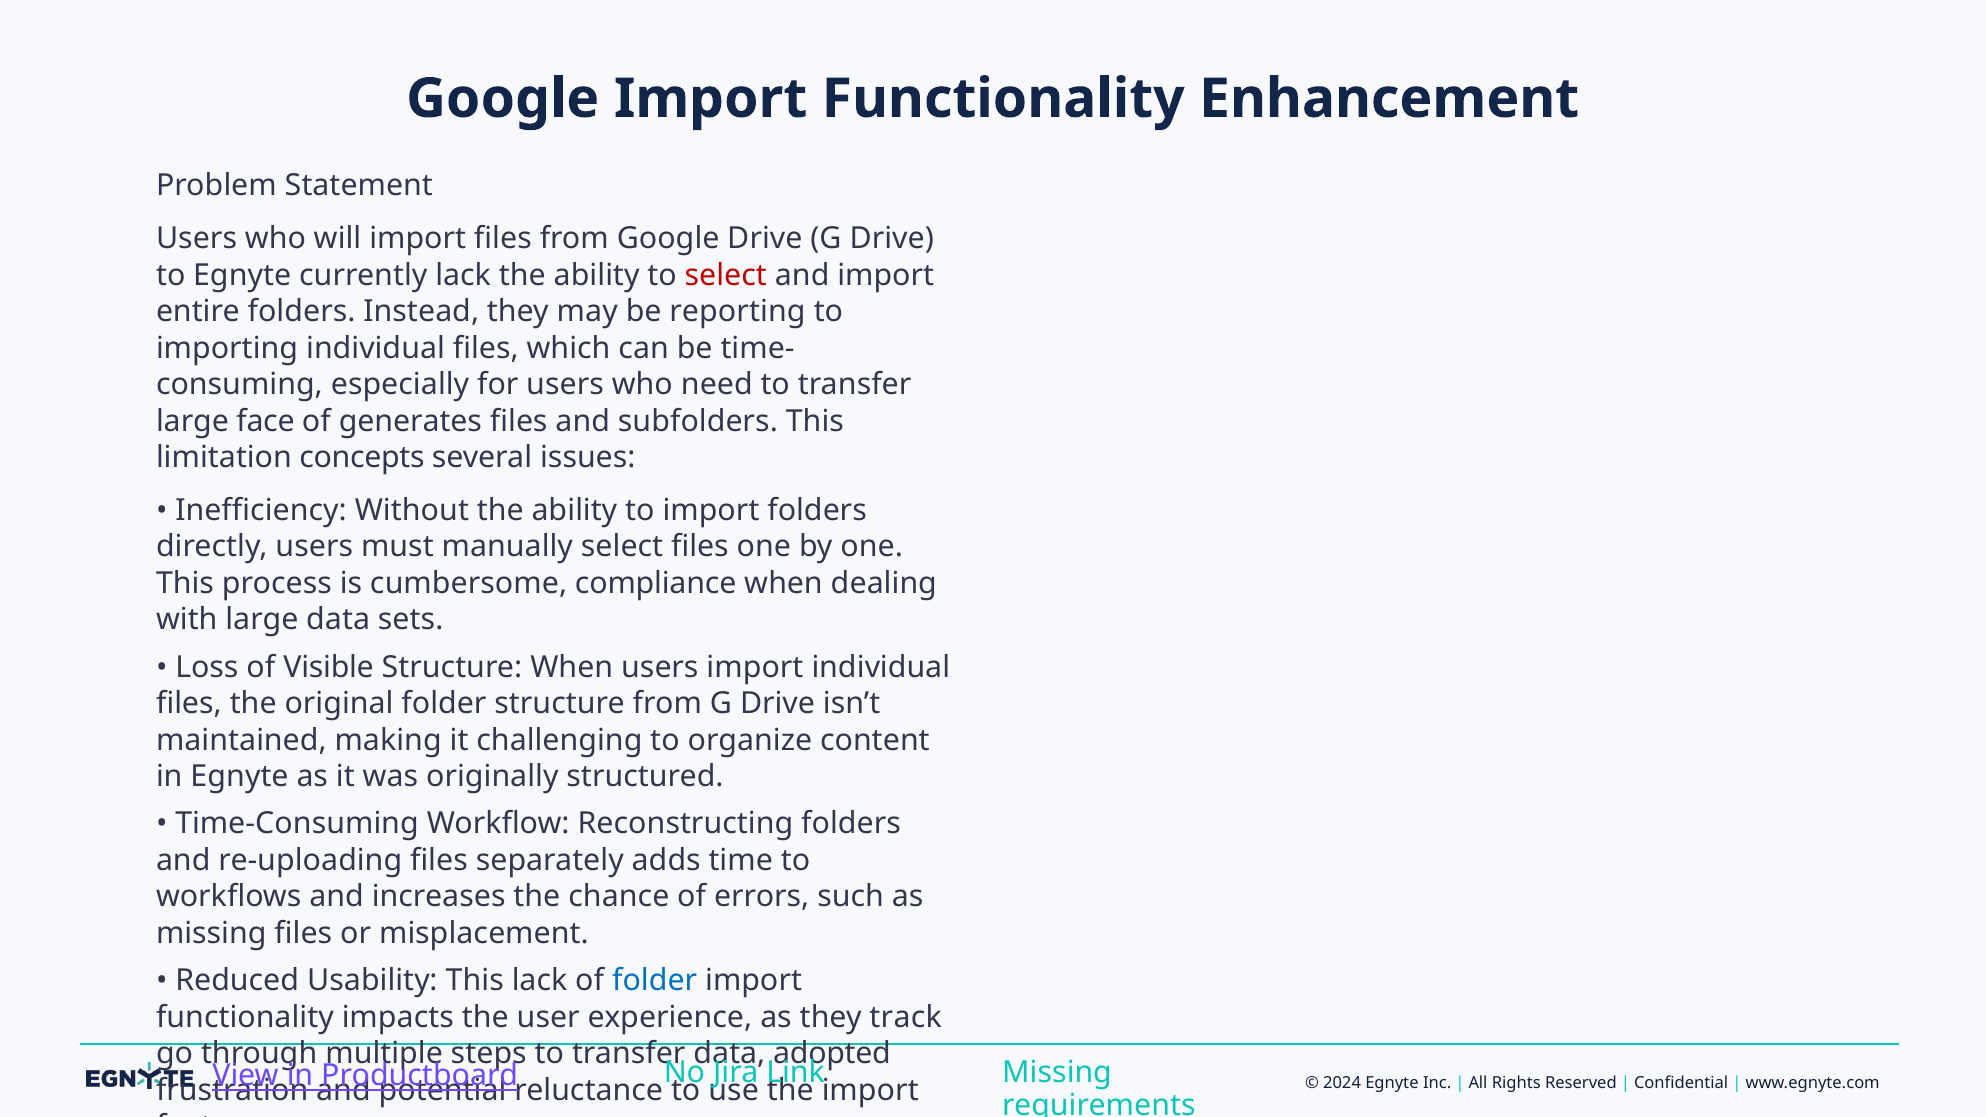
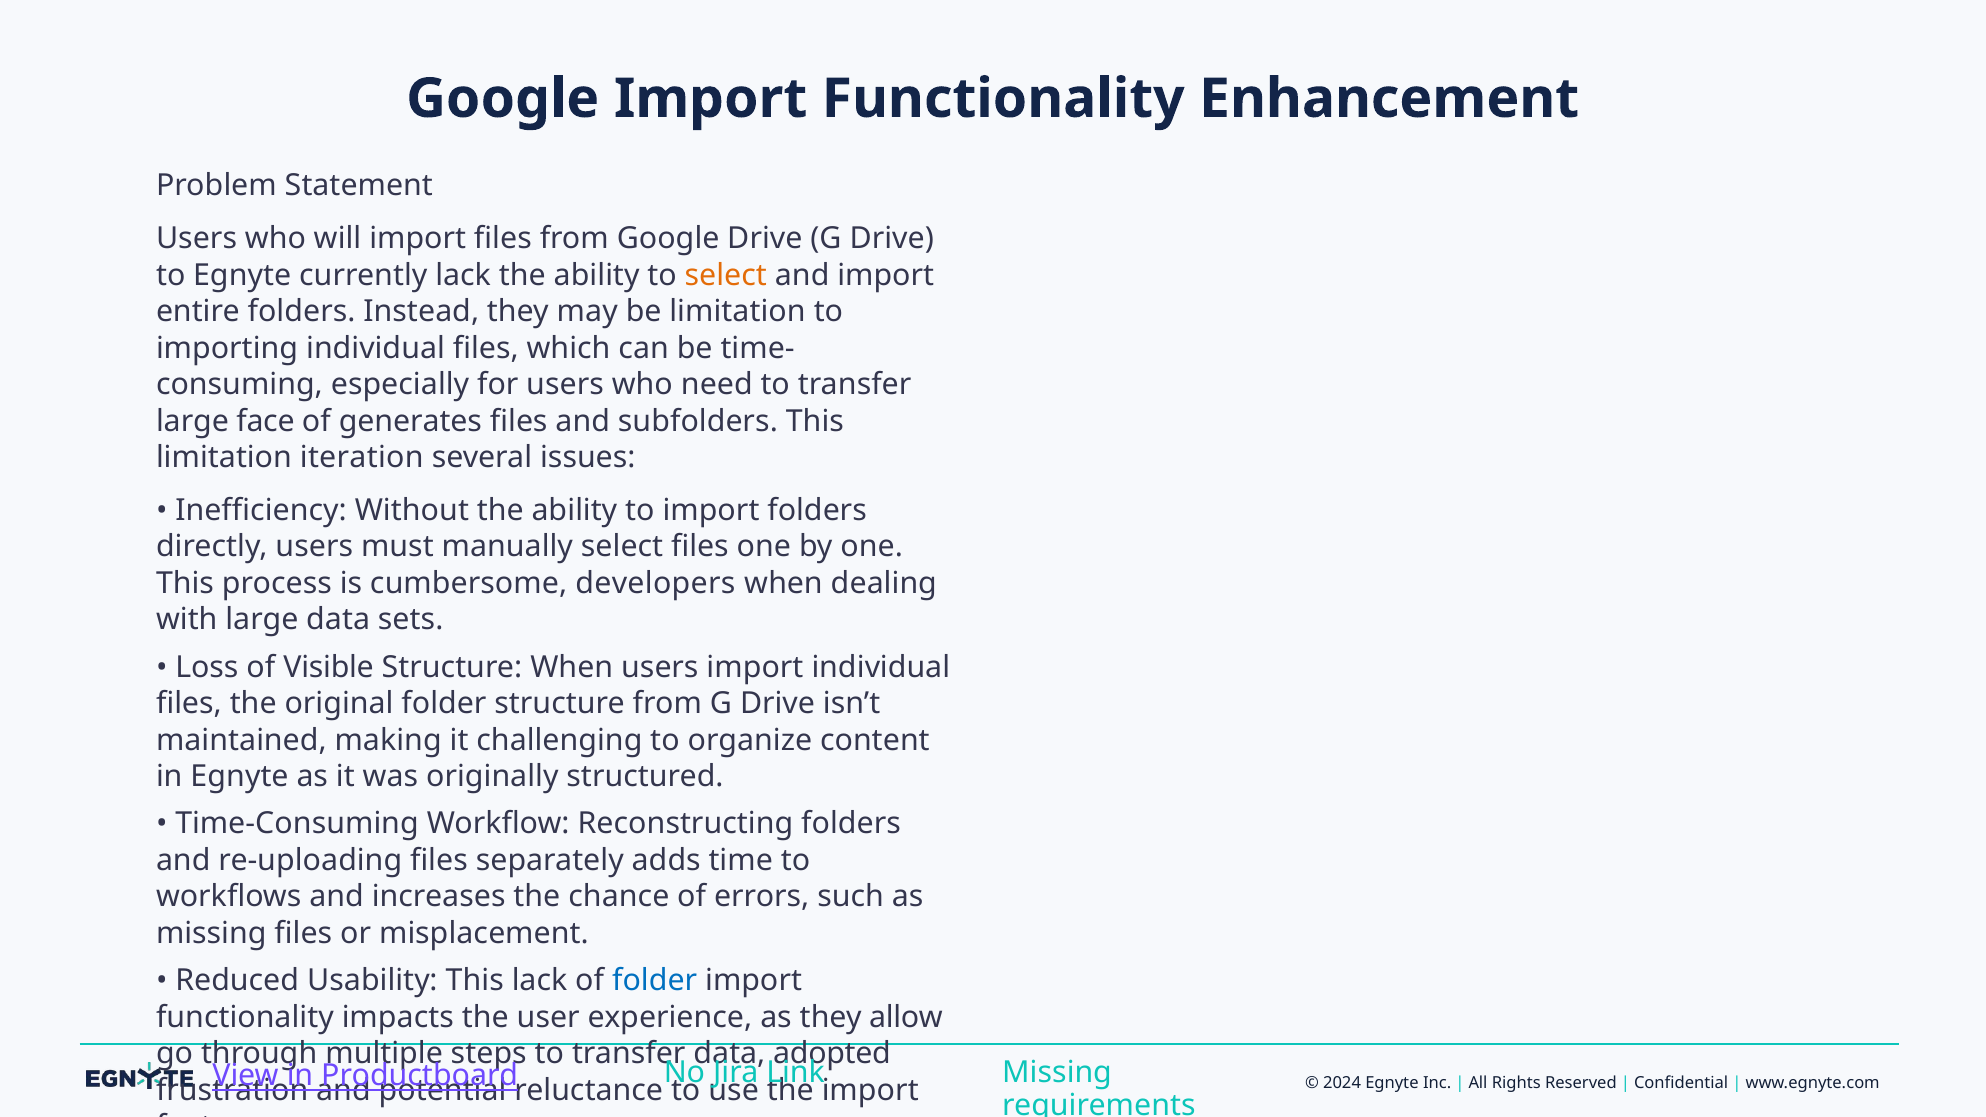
select colour: red -> orange (726, 275)
be reporting: reporting -> limitation (737, 312)
concepts: concepts -> iteration (362, 458)
compliance: compliance -> developers (655, 583)
they track: track -> allow (906, 1017)
